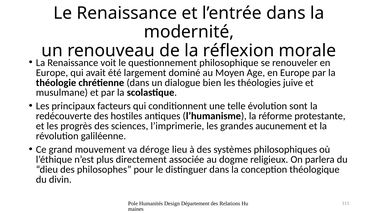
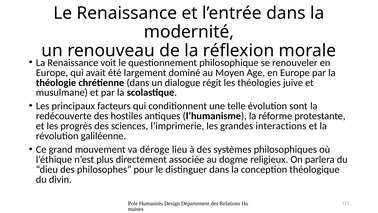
bien: bien -> régit (212, 82)
aucunement: aucunement -> interactions (281, 126)
